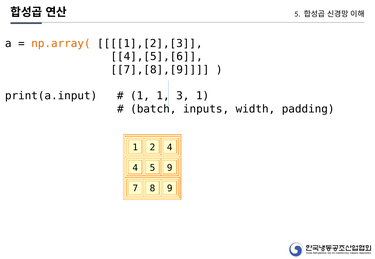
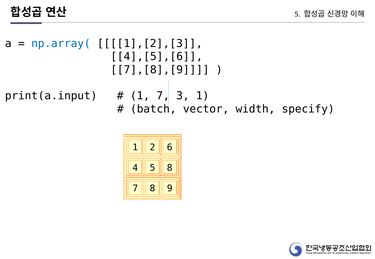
np.array( colour: orange -> blue (61, 44)
1 1: 1 -> 7 (163, 96)
inputs: inputs -> vector (206, 109)
padding: padding -> specify (308, 109)
2 4: 4 -> 6 (170, 148)
5 9: 9 -> 8 (170, 168)
